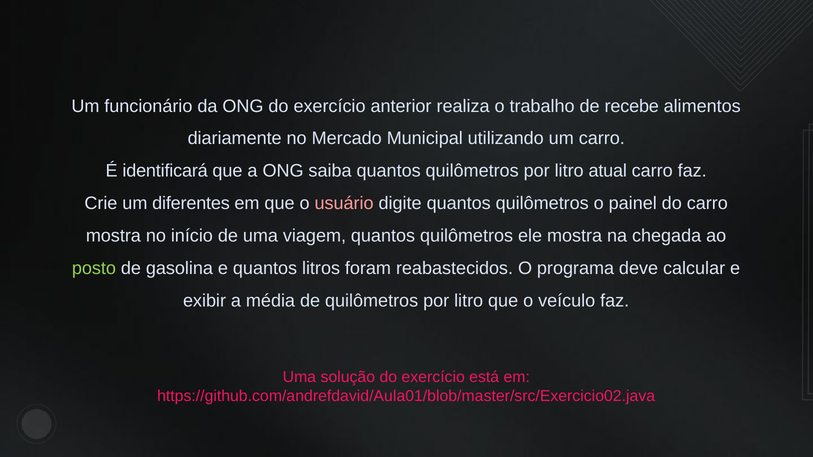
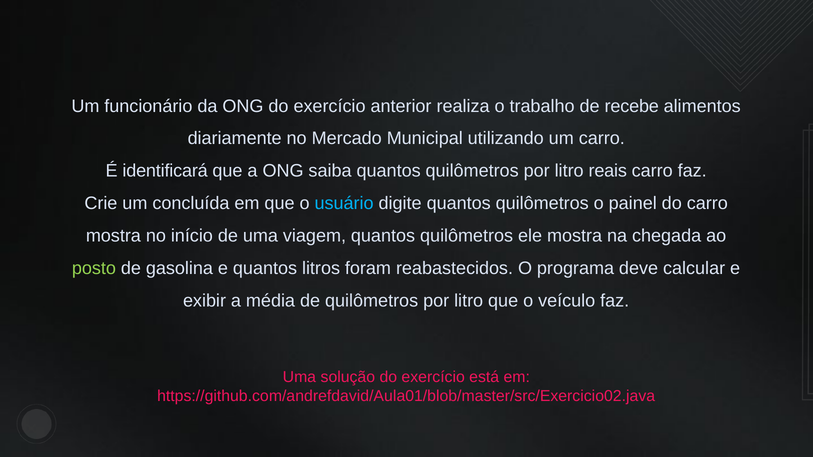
atual: atual -> reais (608, 171)
diferentes: diferentes -> concluída (191, 204)
usuário colour: pink -> light blue (344, 204)
